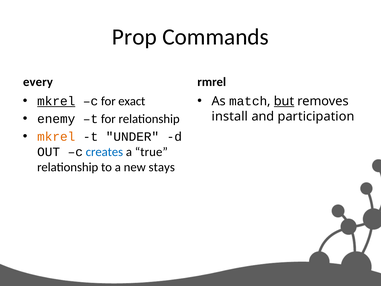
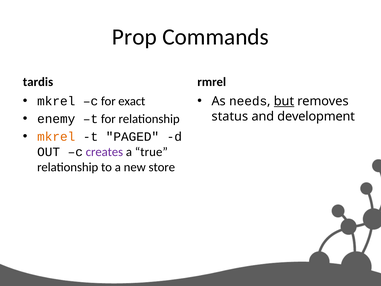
every: every -> tardis (38, 82)
mkrel underline: present -> none (56, 101)
match: match -> needs (248, 101)
install: install -> status (230, 116)
participation: participation -> development (316, 116)
UNDER: UNDER -> PAGED (132, 137)
creates colour: blue -> purple (104, 152)
stays: stays -> store (162, 167)
